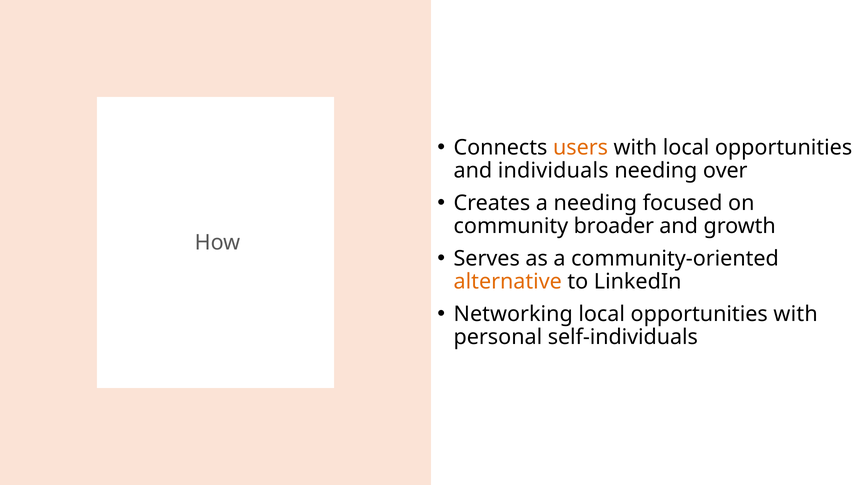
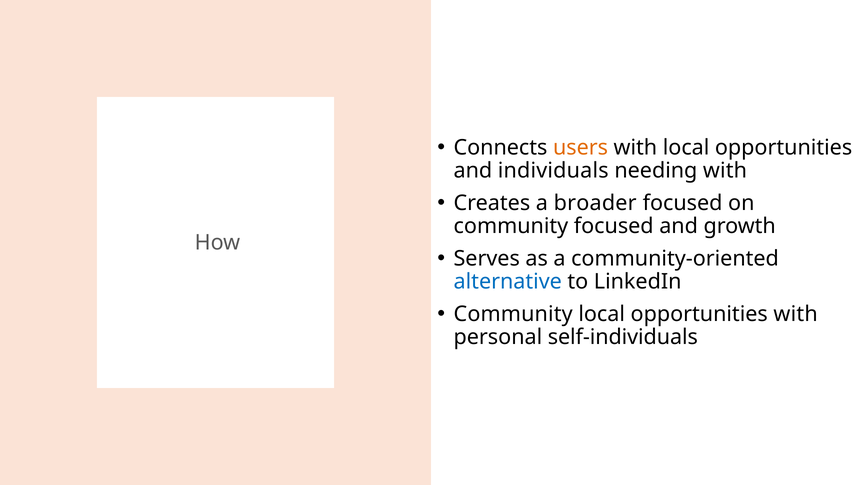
needing over: over -> with (725, 171)
a needing: needing -> broader (595, 203)
community broader: broader -> focused (614, 226)
alternative colour: orange -> blue (508, 282)
Networking: Networking -> Community (513, 314)
